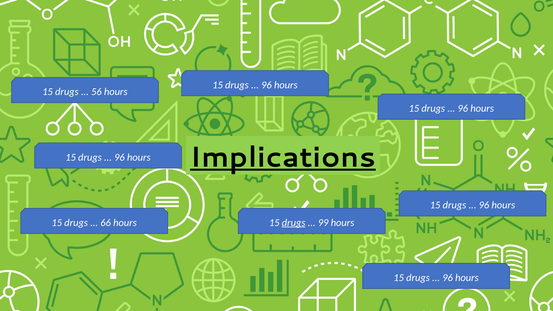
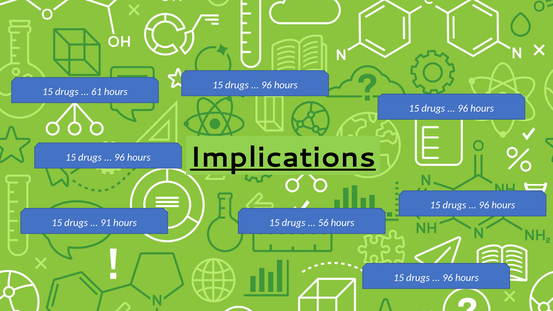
56: 56 -> 61 (96, 92)
66: 66 -> 91 (106, 223)
drugs underline: present -> none (294, 223)
99: 99 -> 56 (323, 223)
